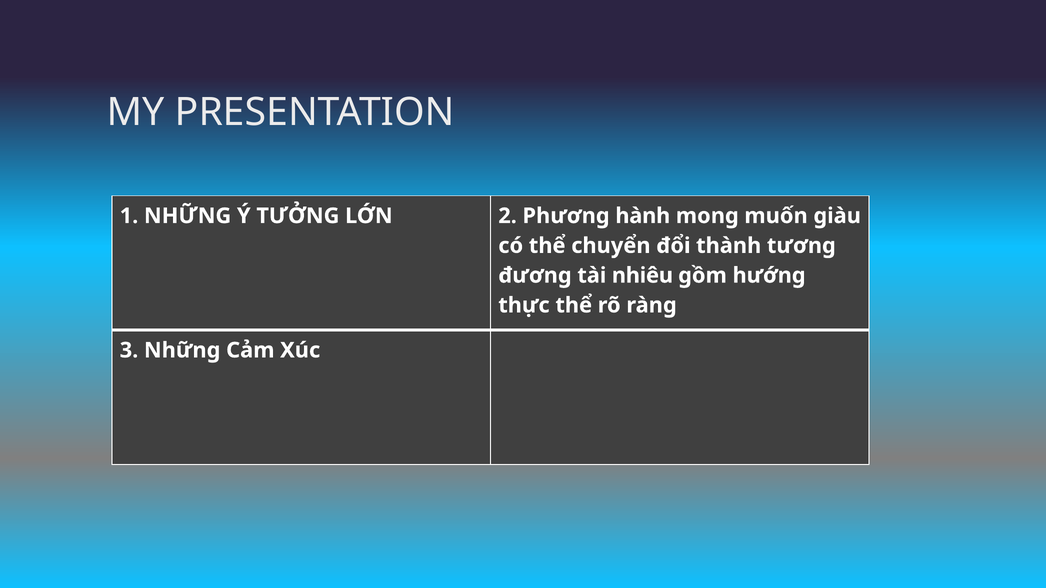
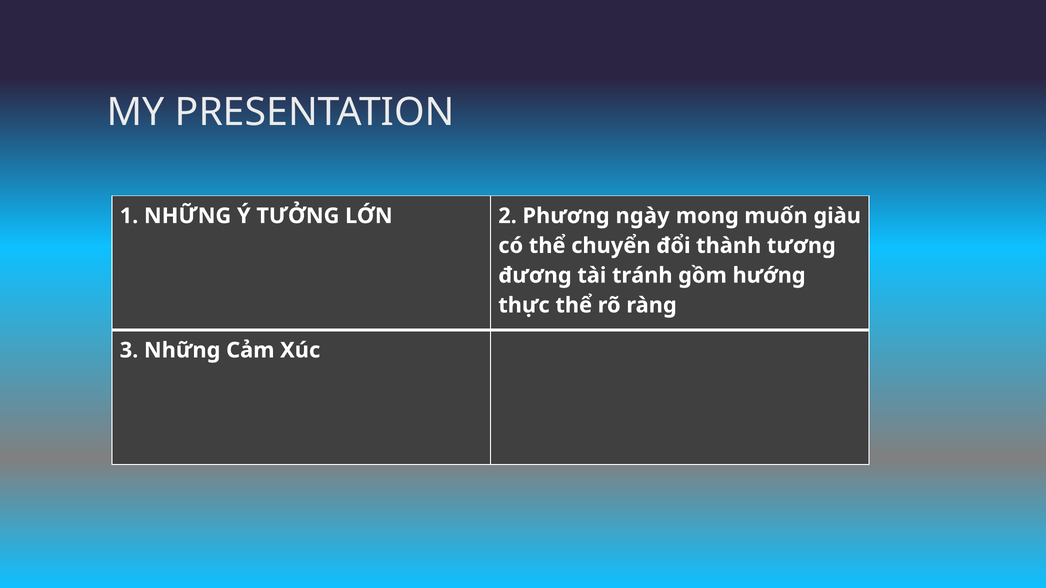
hành: hành -> ngày (643, 216)
nhiêu: nhiêu -> tránh (642, 276)
